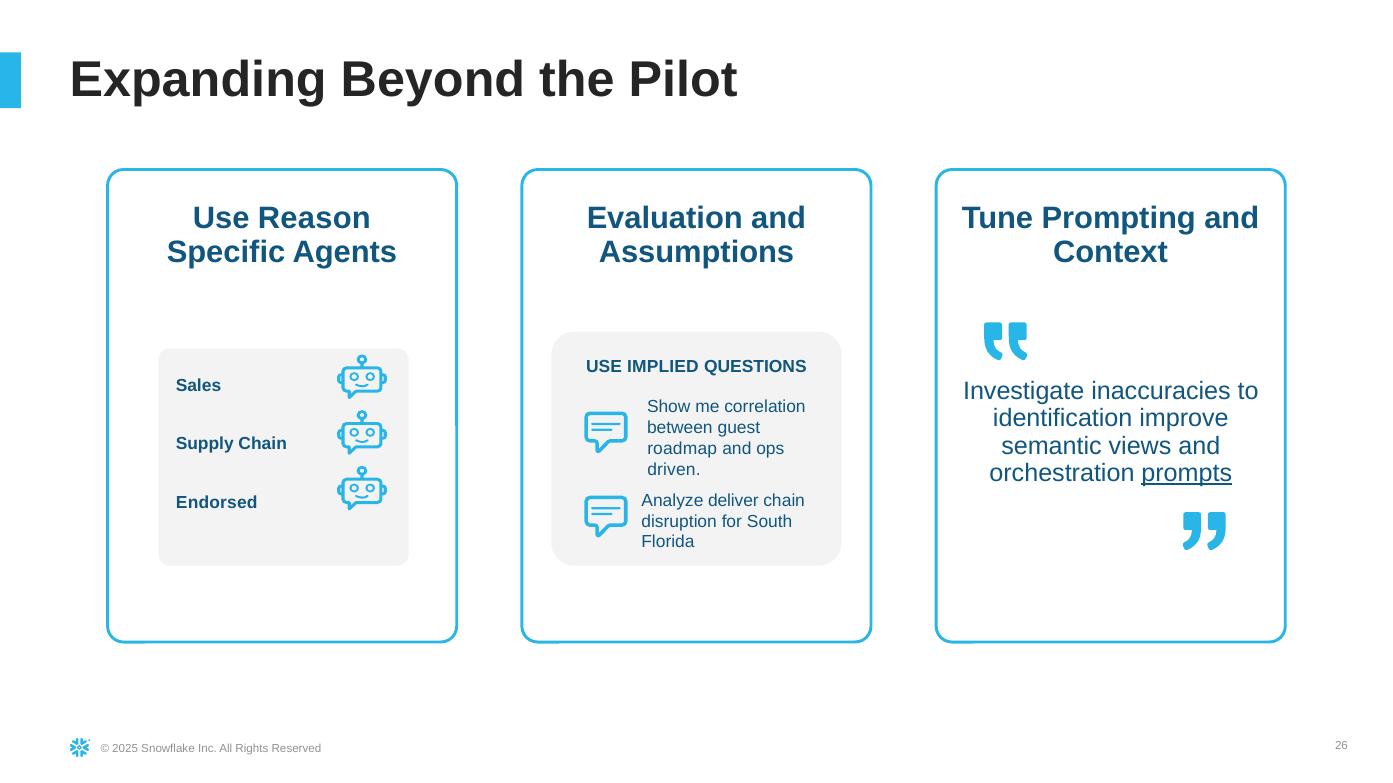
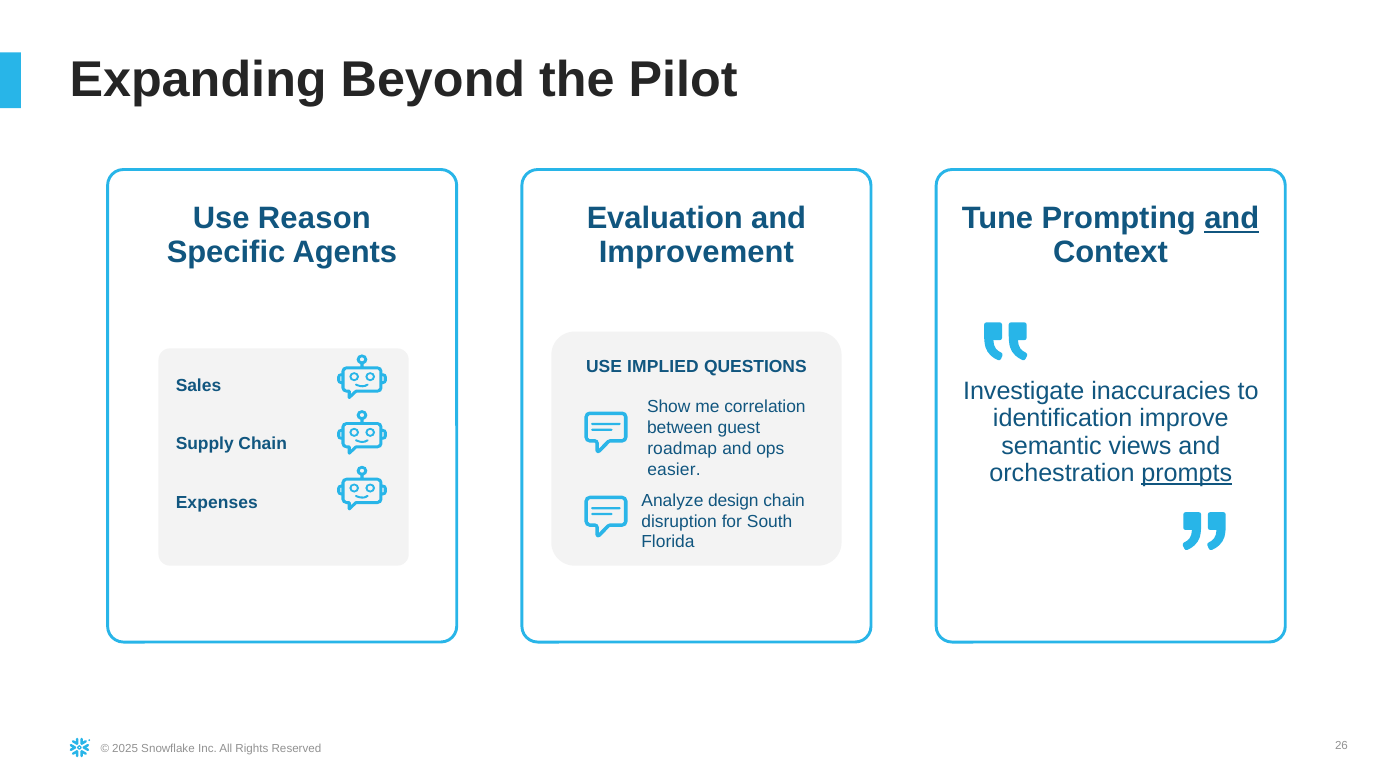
and underline: none -> present (1232, 219)
Assumptions: Assumptions -> Improvement (696, 252)
driven: driven -> easier (674, 470)
deliver: deliver -> design (733, 501)
Endorsed: Endorsed -> Expenses (217, 503)
